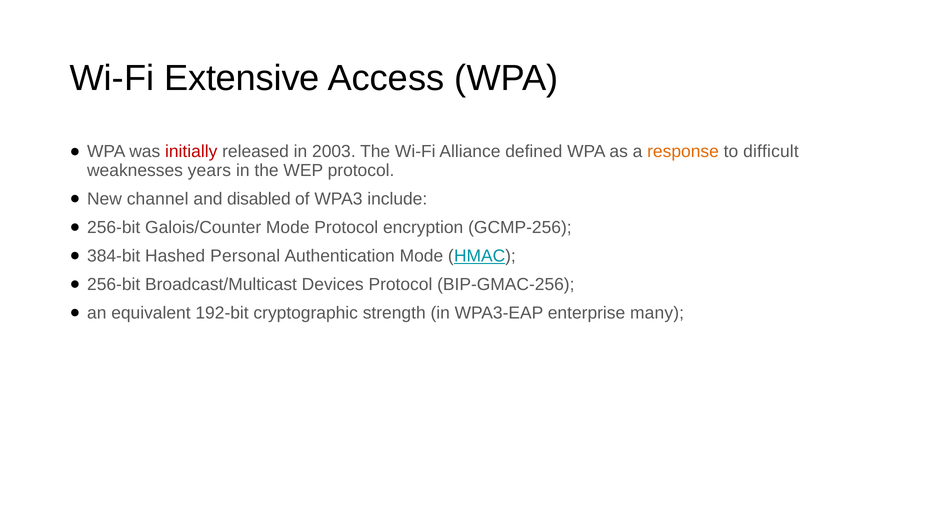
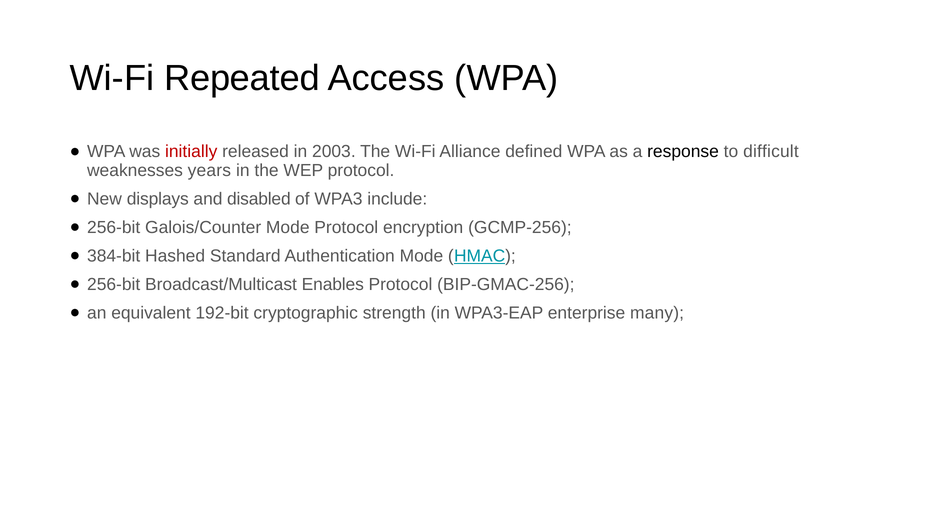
Extensive: Extensive -> Repeated (242, 78)
response colour: orange -> black (683, 151)
channel: channel -> displays (158, 199)
Personal: Personal -> Standard (245, 256)
Devices: Devices -> Enables (333, 284)
